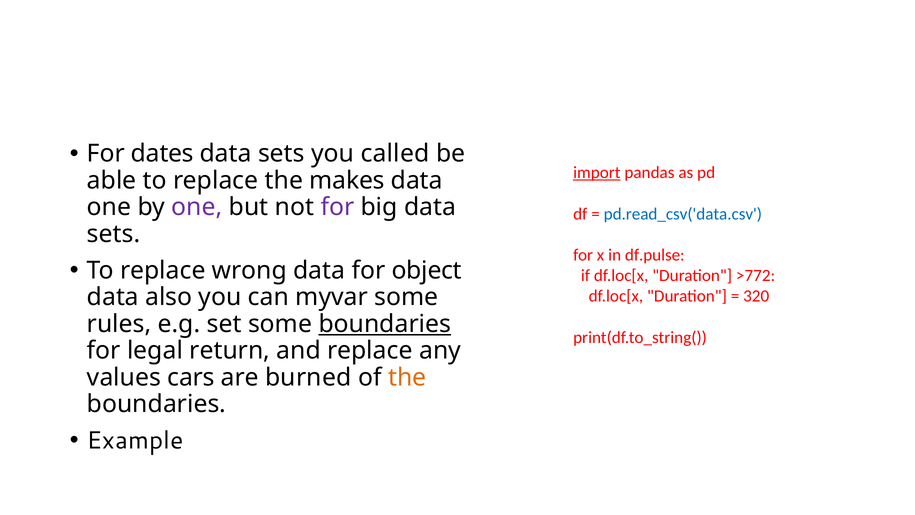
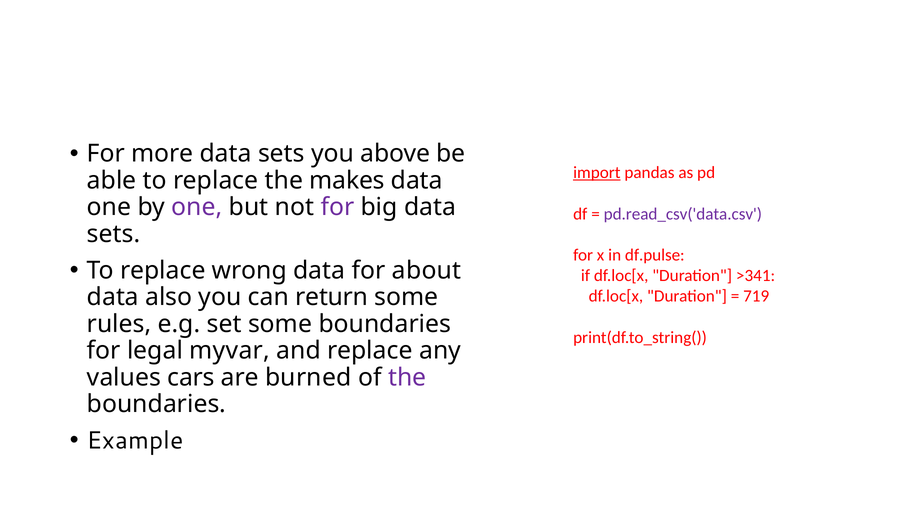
dates: dates -> more (162, 154)
called: called -> above (395, 154)
pd.read_csv('data.csv colour: blue -> purple (683, 214)
object: object -> about (427, 270)
>772: >772 -> >341 (756, 276)
320: 320 -> 719 (756, 296)
myvar: myvar -> return (332, 297)
boundaries underline: present -> none (385, 324)
return: return -> myvar (230, 350)
the colour: orange -> purple (407, 377)
